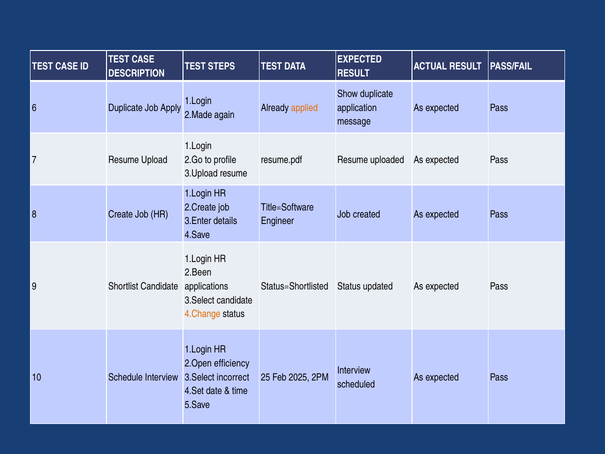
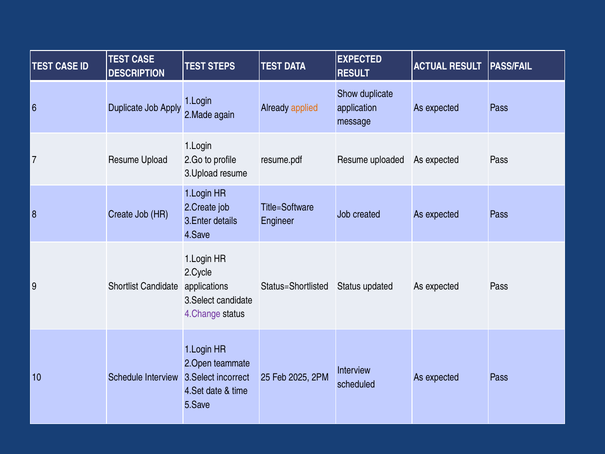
2.Been: 2.Been -> 2.Cycle (198, 272)
4.Change colour: orange -> purple (203, 314)
efficiency: efficiency -> teammate (232, 363)
